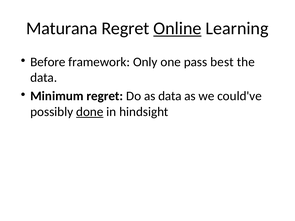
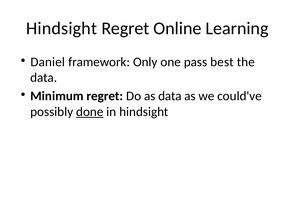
Maturana: Maturana -> Hindsight (62, 28)
Online underline: present -> none (177, 28)
Before: Before -> Daniel (48, 62)
